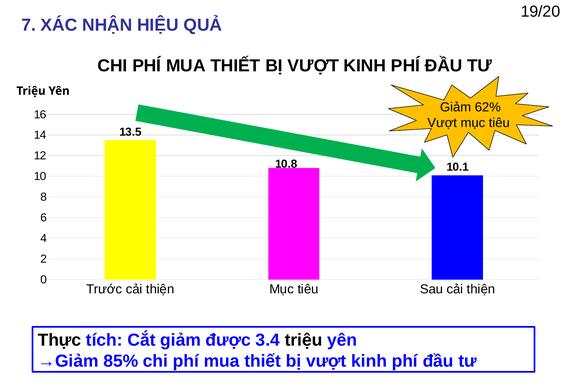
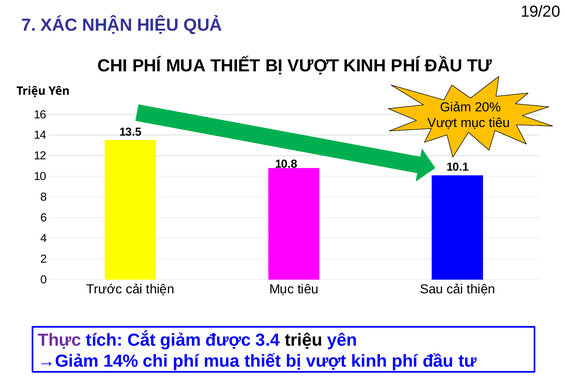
62%: 62% -> 20% (488, 107)
Thực colour: black -> purple (59, 340)
85%: 85% -> 14% (121, 361)
